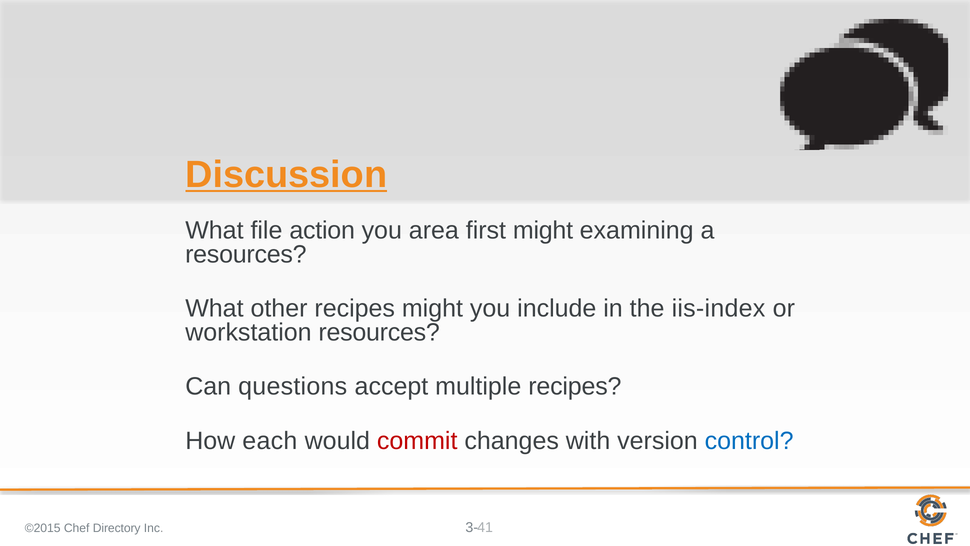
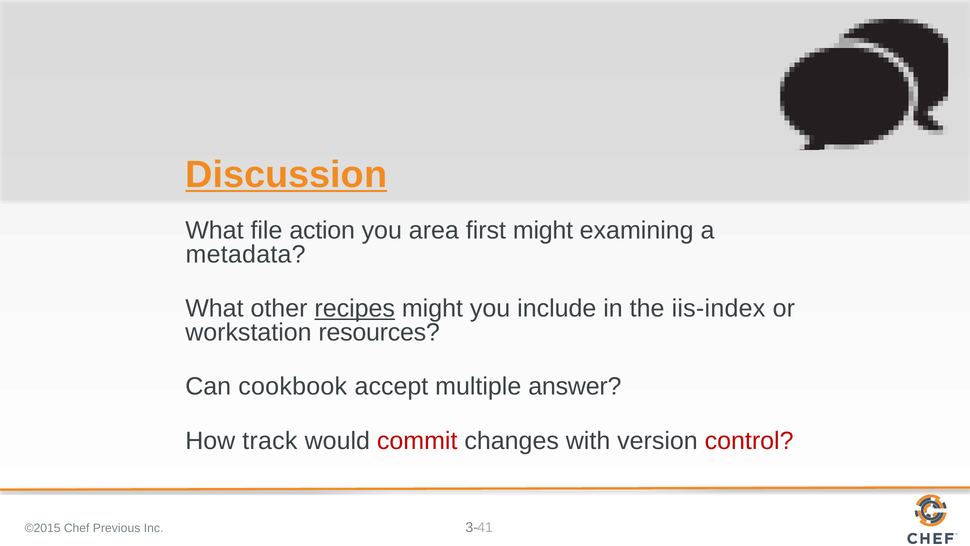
resources: resources -> metadata (246, 254)
recipes underline: none -> present (355, 308)
questions: questions -> cookbook (293, 386)
multiple recipes: recipes -> answer (575, 386)
each: each -> track (270, 440)
control colour: blue -> red (749, 440)
Directory: Directory -> Previous (117, 528)
